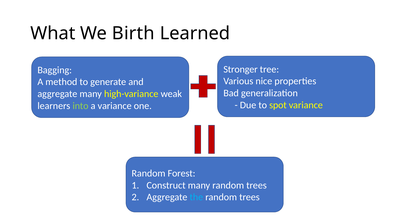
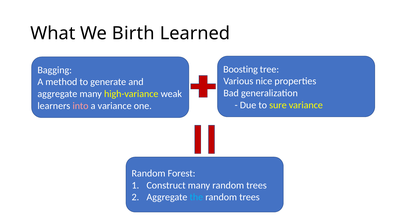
Stronger: Stronger -> Boosting (241, 69)
spot: spot -> sure (278, 105)
into colour: light green -> pink (80, 106)
